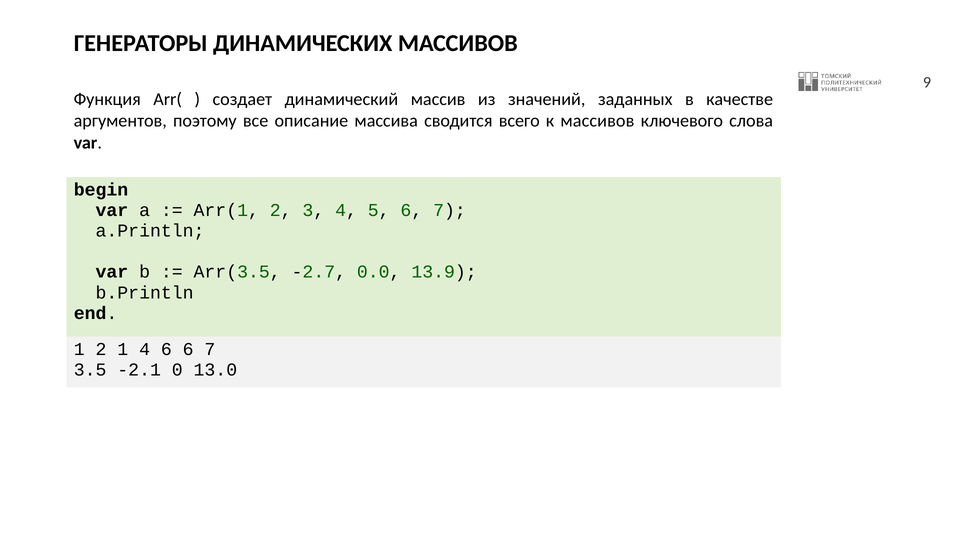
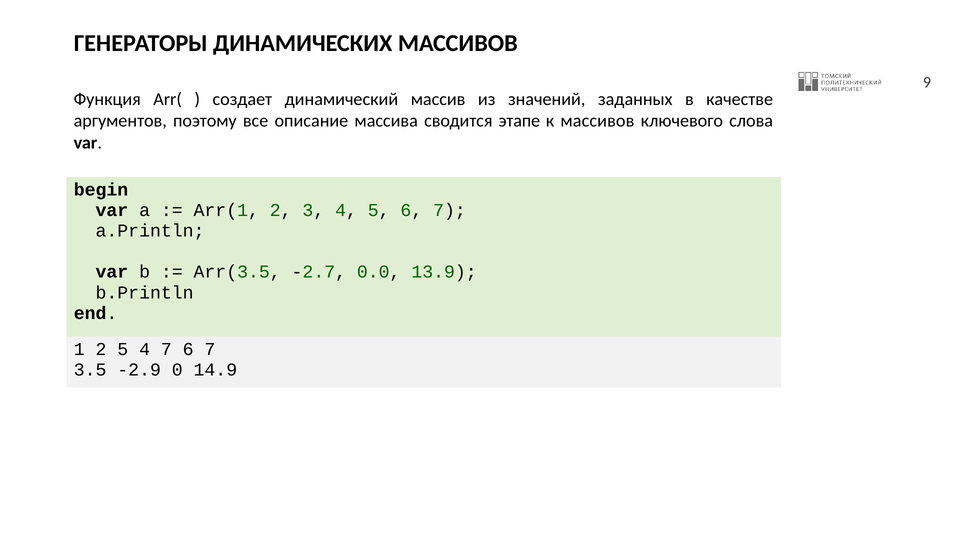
всего: всего -> этапе (519, 121)
2 1: 1 -> 5 (123, 350)
4 6: 6 -> 7 (166, 350)
-2.1: -2.1 -> -2.9 (139, 370)
13.0: 13.0 -> 14.9 (215, 370)
